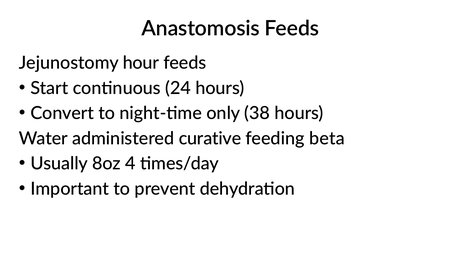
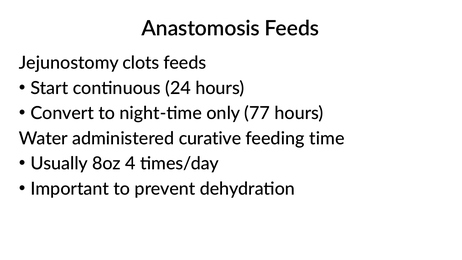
hour: hour -> clots (141, 63)
38: 38 -> 77 (257, 113)
beta: beta -> time (327, 138)
